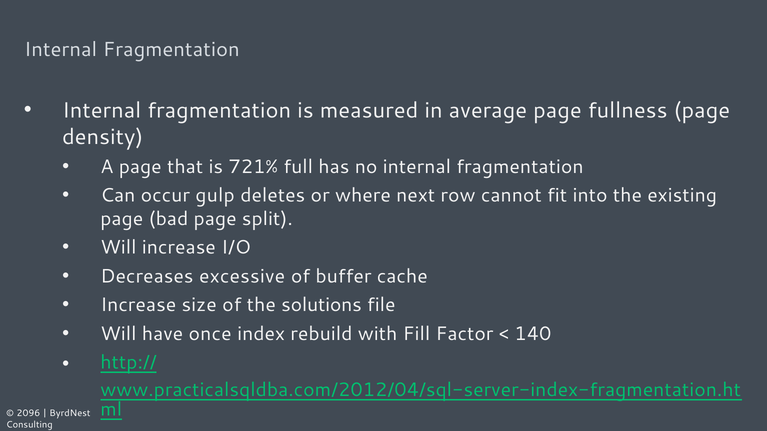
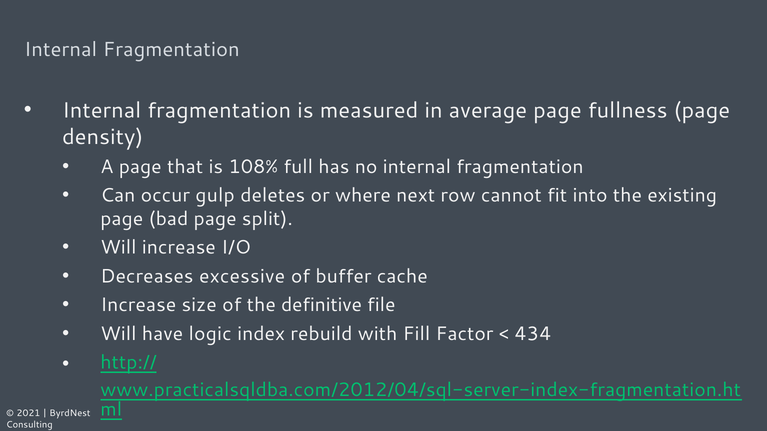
721%: 721% -> 108% (253, 167)
solutions: solutions -> definitive (322, 305)
once: once -> logic (210, 334)
140: 140 -> 434 (533, 334)
2096: 2096 -> 2021 (28, 414)
